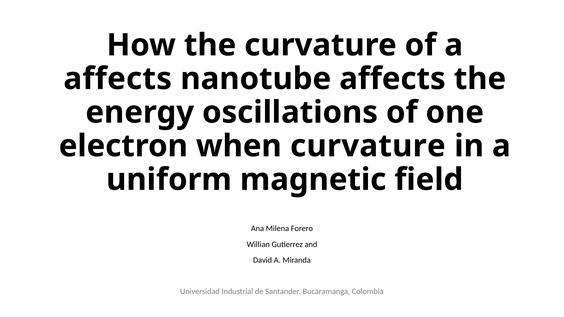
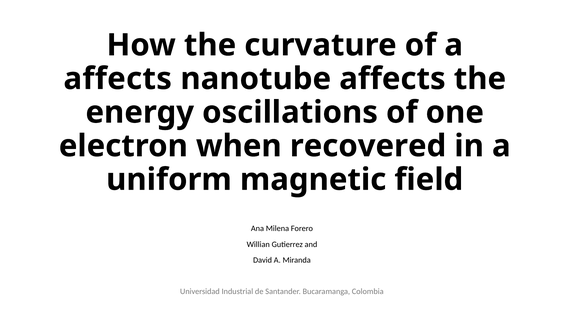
when curvature: curvature -> recovered (368, 146)
